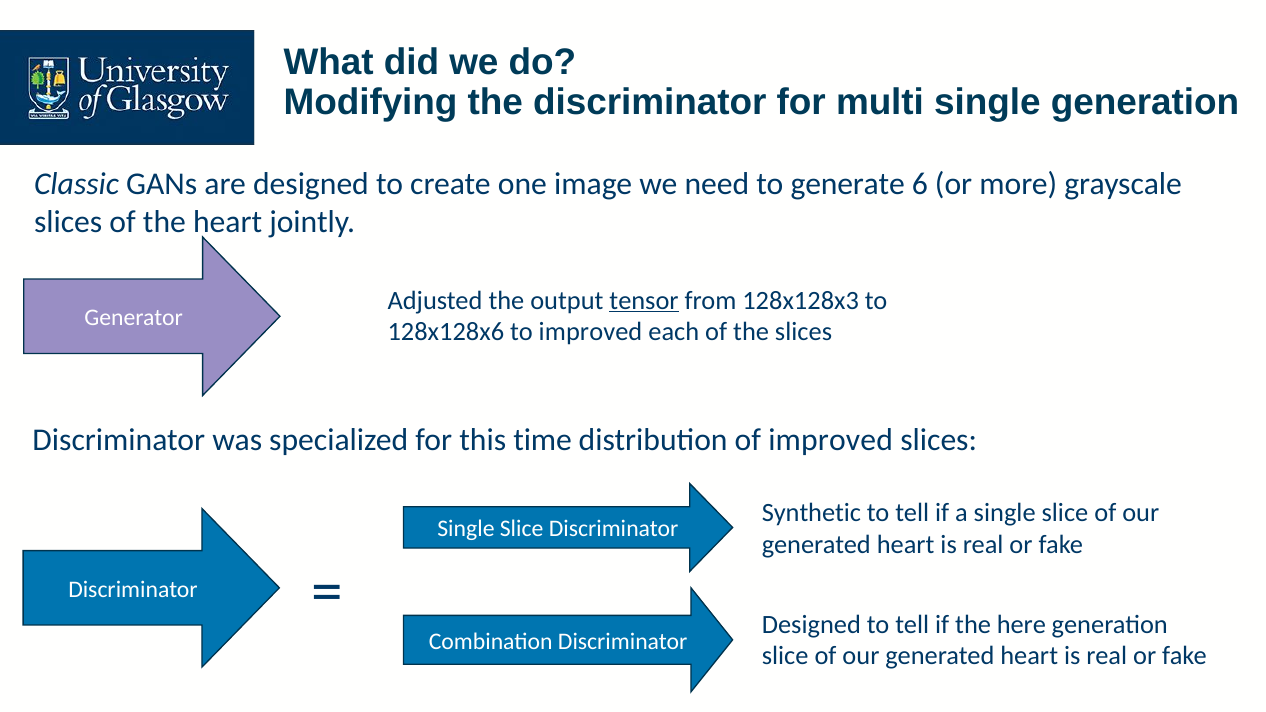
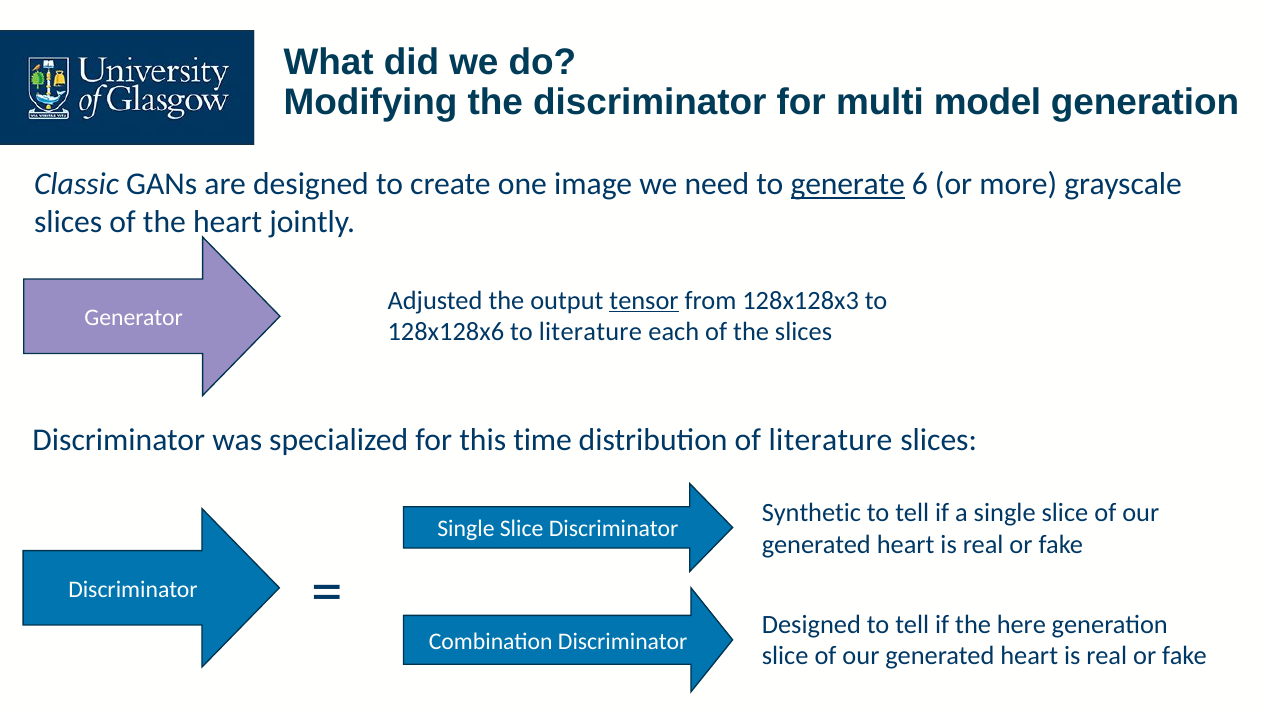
multi single: single -> model (988, 102)
generate underline: none -> present (848, 184)
to improved: improved -> literature (590, 332)
of improved: improved -> literature (831, 440)
